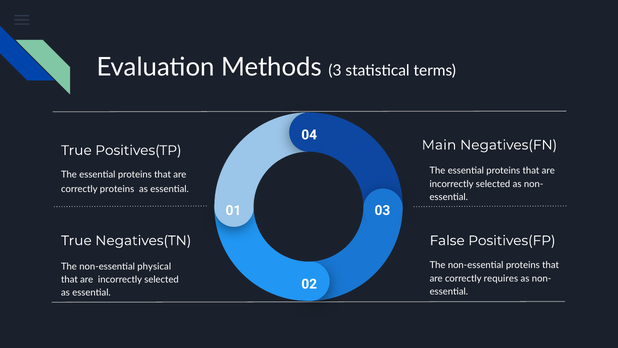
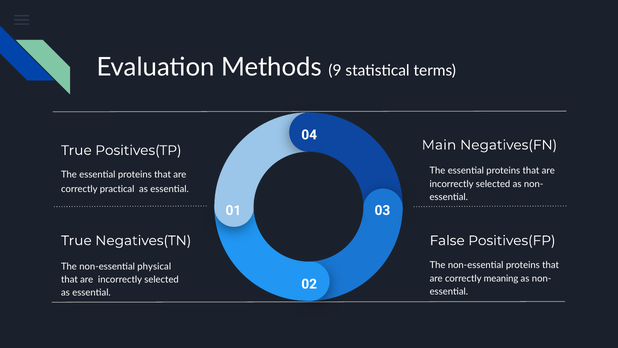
3: 3 -> 9 (335, 71)
correctly proteins: proteins -> practical (117, 189)
requires: requires -> meaning (501, 278)
